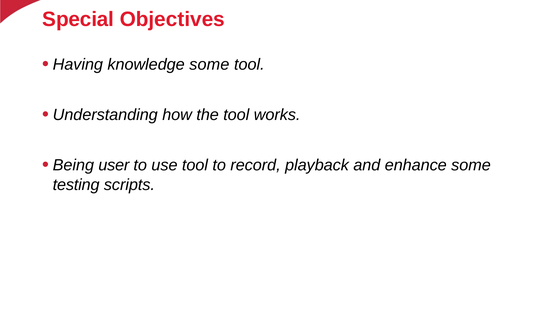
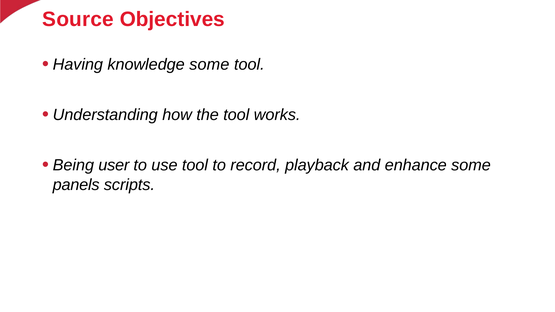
Special: Special -> Source (78, 19)
testing: testing -> panels (76, 185)
